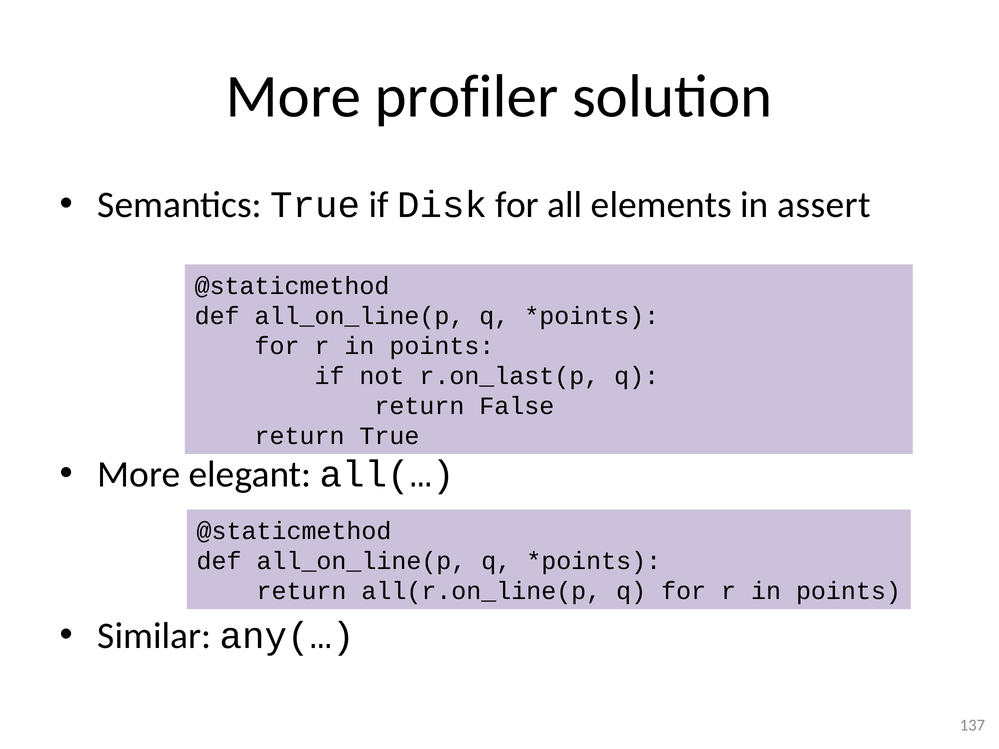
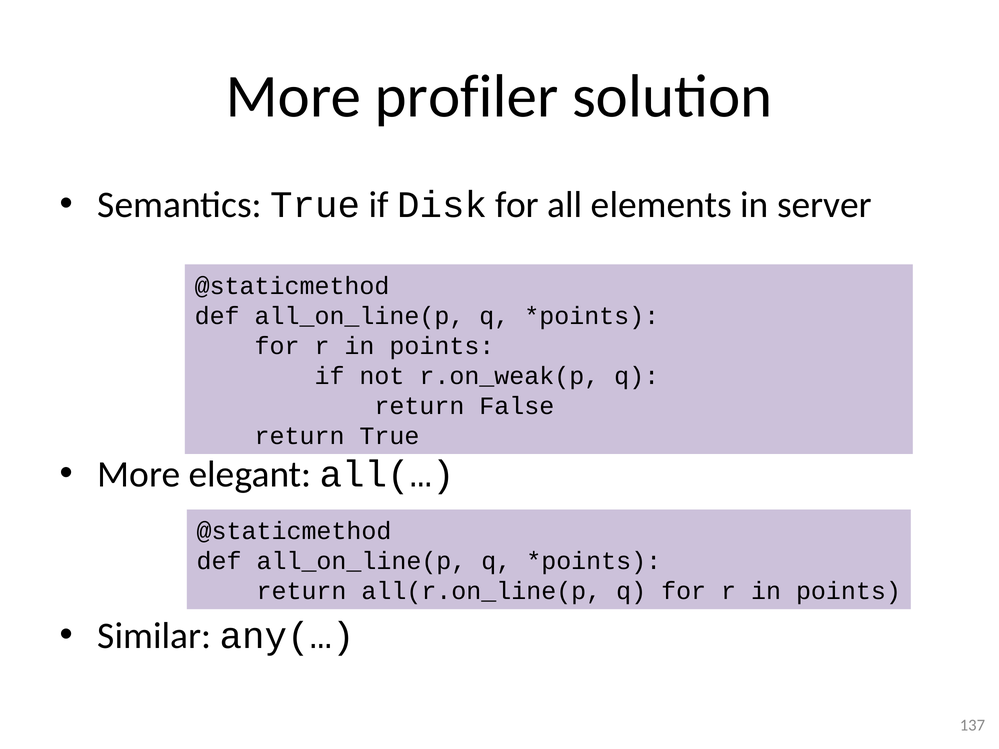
assert: assert -> server (824, 205)
r.on_last(p: r.on_last(p -> r.on_weak(p (509, 376)
